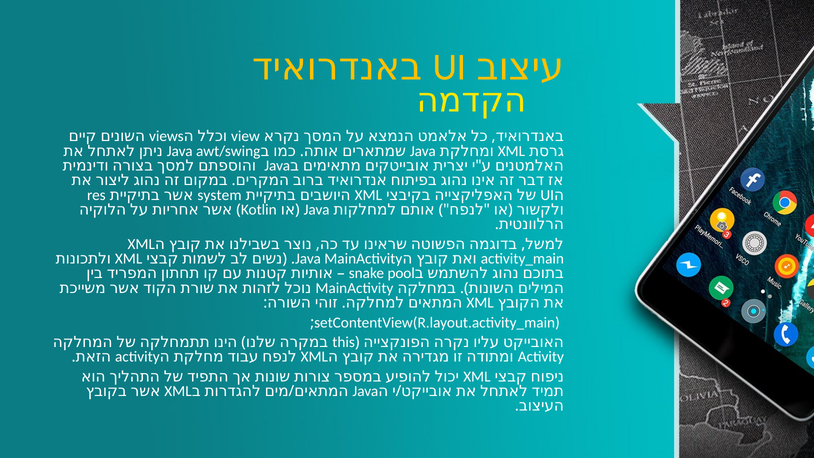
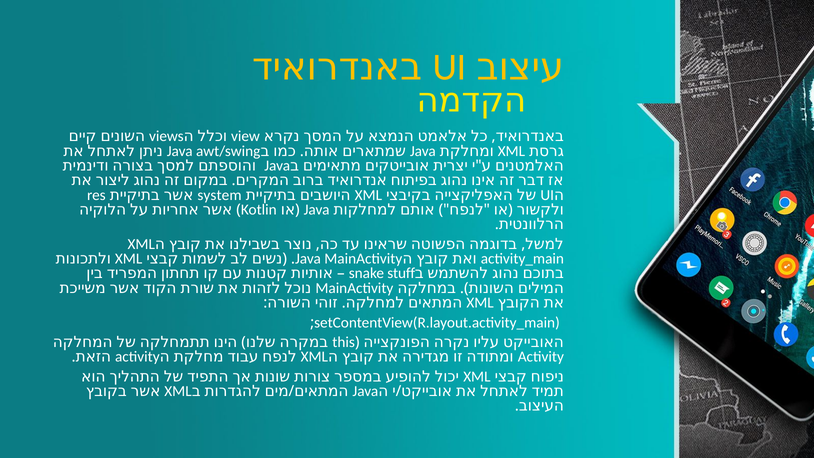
pool: pool -> stuff (401, 273)
